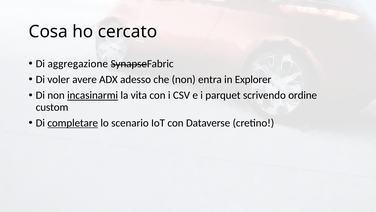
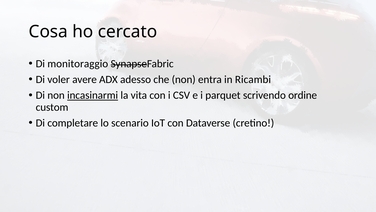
aggregazione: aggregazione -> monitoraggio (78, 64)
Explorer: Explorer -> Ricambi (253, 79)
completare underline: present -> none (73, 123)
